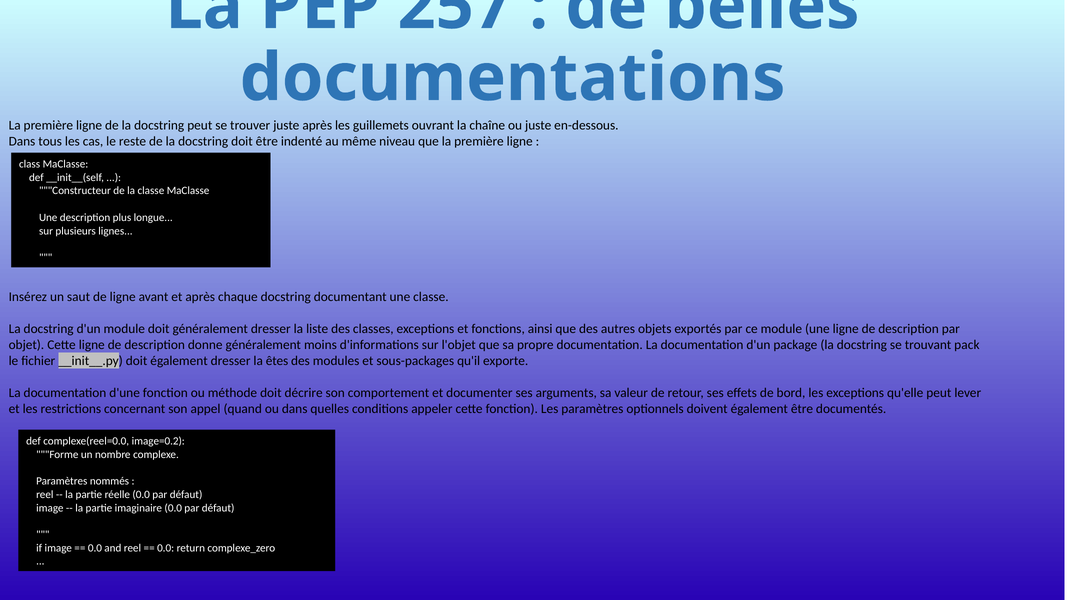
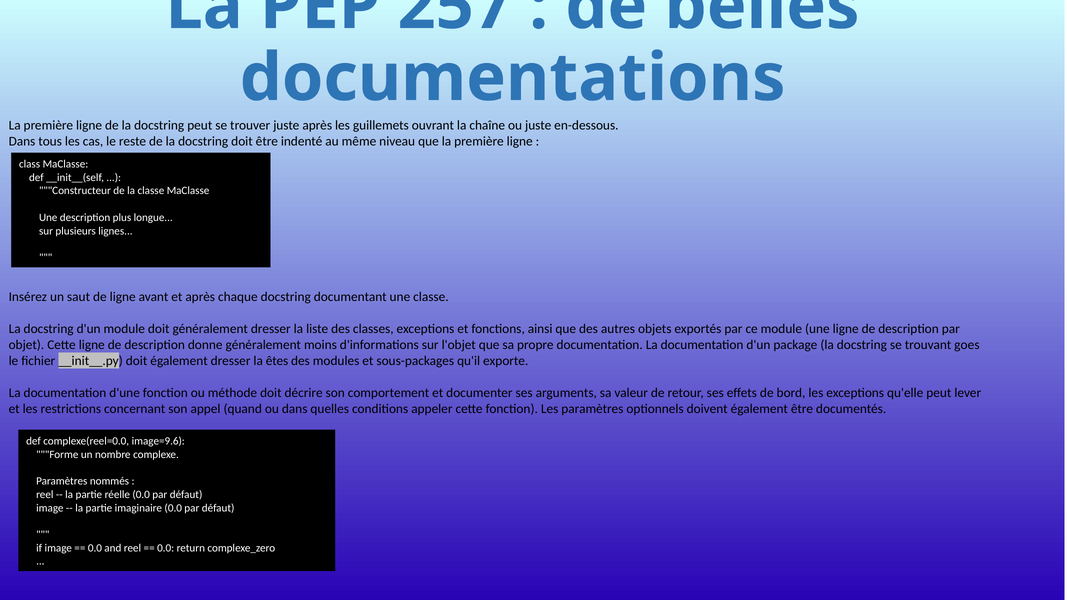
pack: pack -> goes (967, 345)
image=0.2: image=0.2 -> image=9.6 (158, 441)
